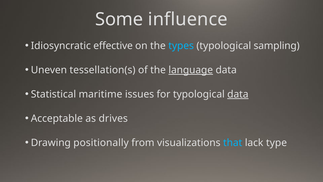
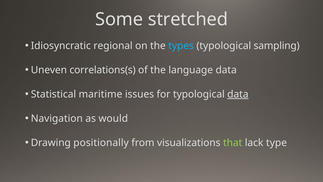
influence: influence -> stretched (188, 19)
effective: effective -> regional (113, 46)
tessellation(s: tessellation(s -> correlations(s (103, 70)
language underline: present -> none (191, 70)
Acceptable: Acceptable -> Navigation (57, 118)
drives: drives -> would (113, 118)
that colour: light blue -> light green (233, 143)
